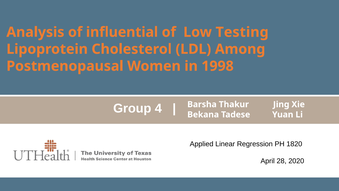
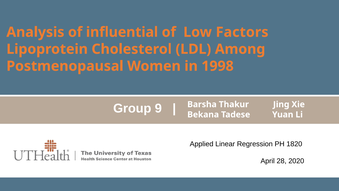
Testing: Testing -> Factors (242, 32)
4: 4 -> 9 (158, 108)
